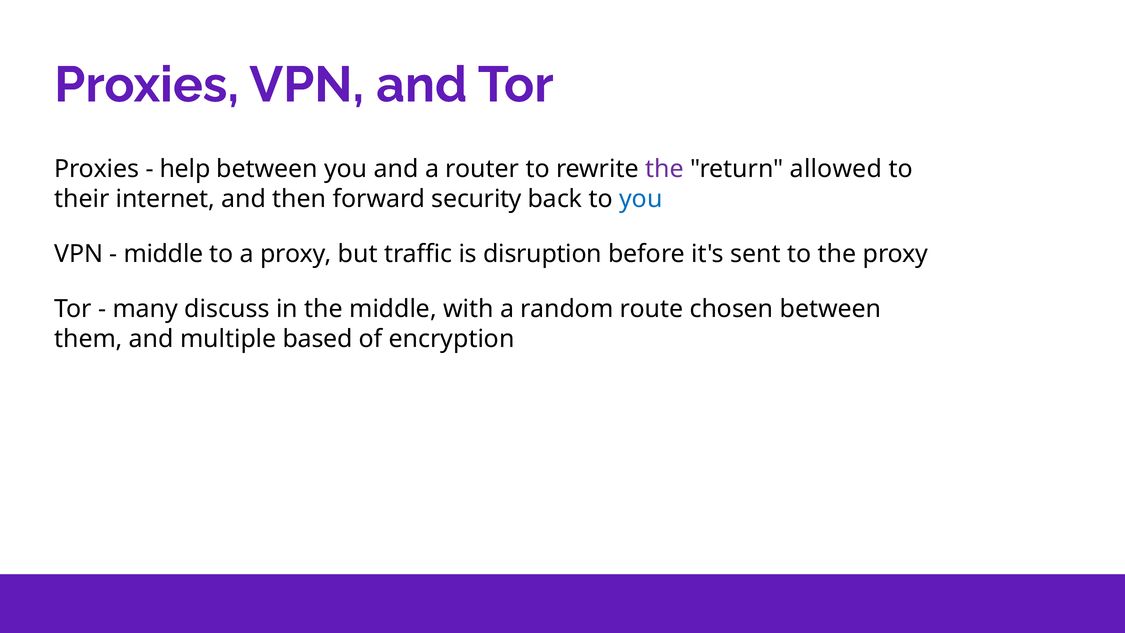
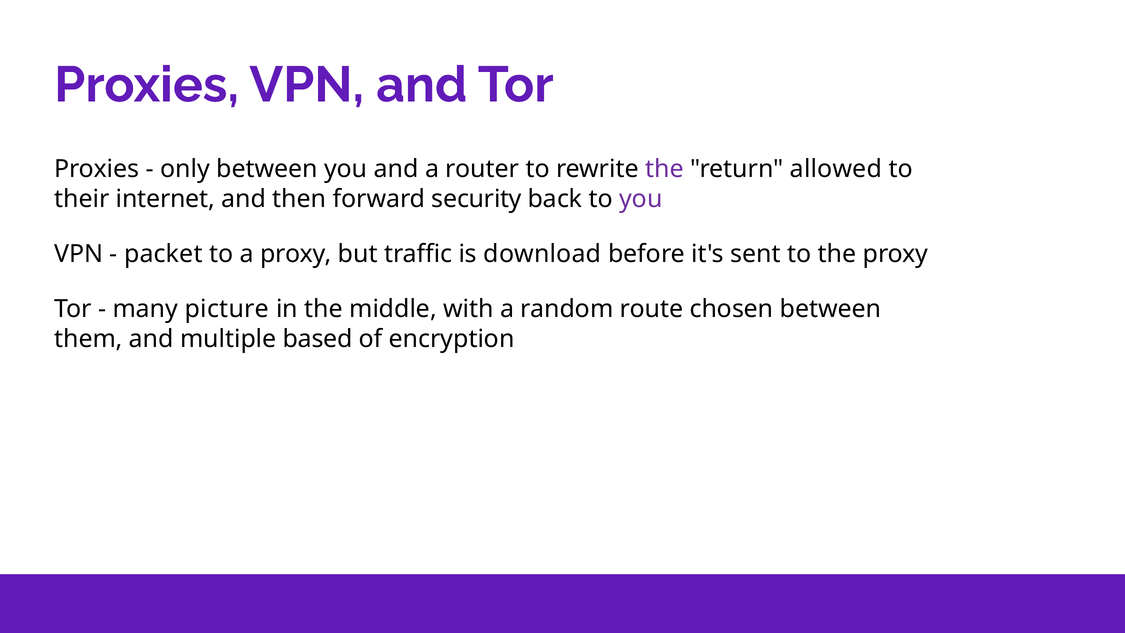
help: help -> only (185, 169)
you colour: blue -> purple (641, 199)
middle: middle -> packet (163, 254)
disruption: disruption -> download (542, 254)
discuss: discuss -> picture (227, 309)
